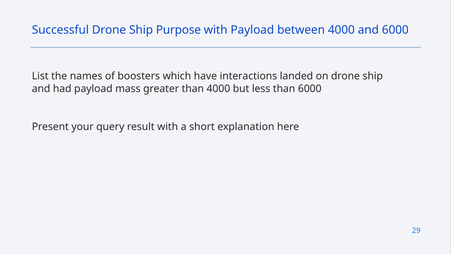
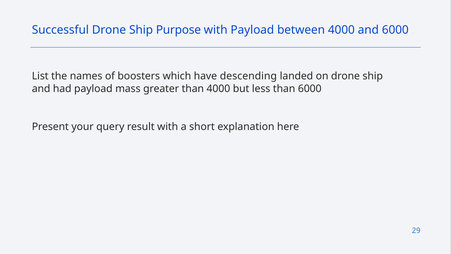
interactions: interactions -> descending (248, 76)
